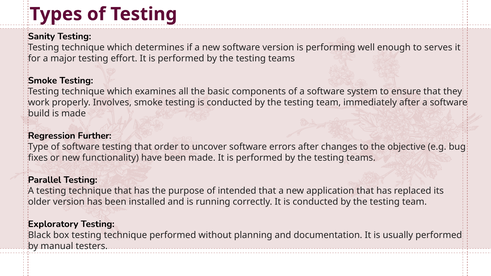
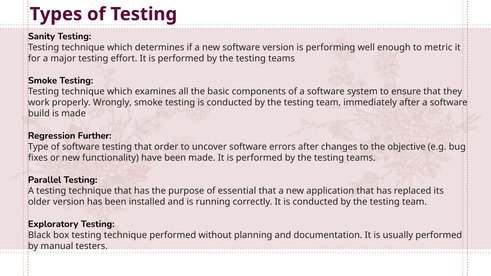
serves: serves -> metric (438, 47)
Involves: Involves -> Wrongly (112, 103)
intended: intended -> essential (237, 191)
